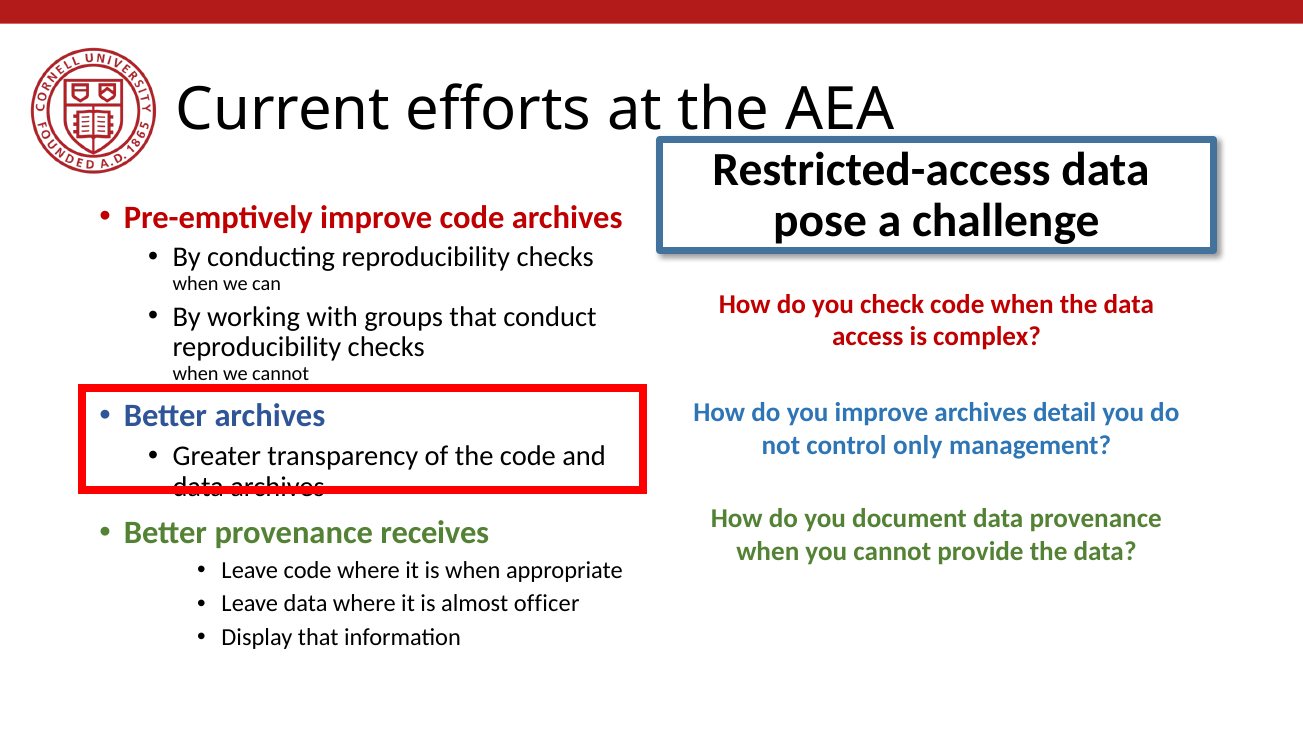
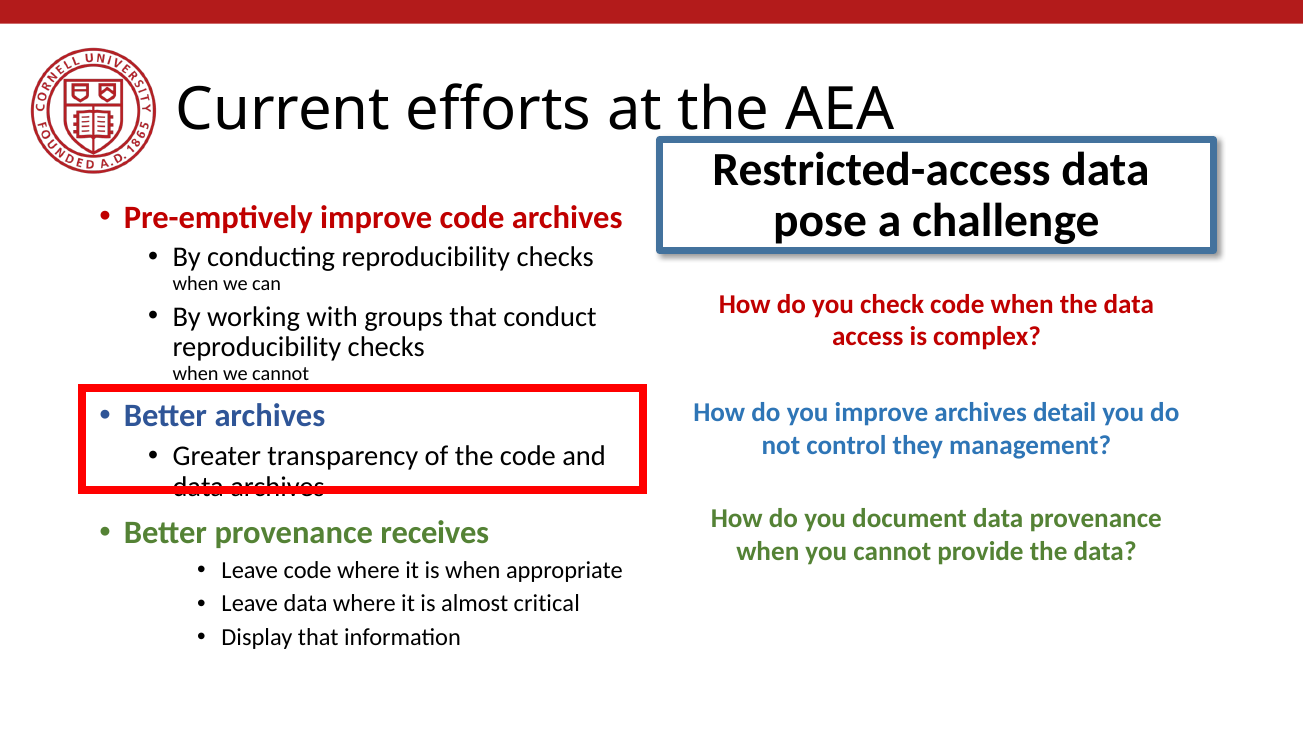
only: only -> they (918, 445)
officer: officer -> critical (547, 604)
